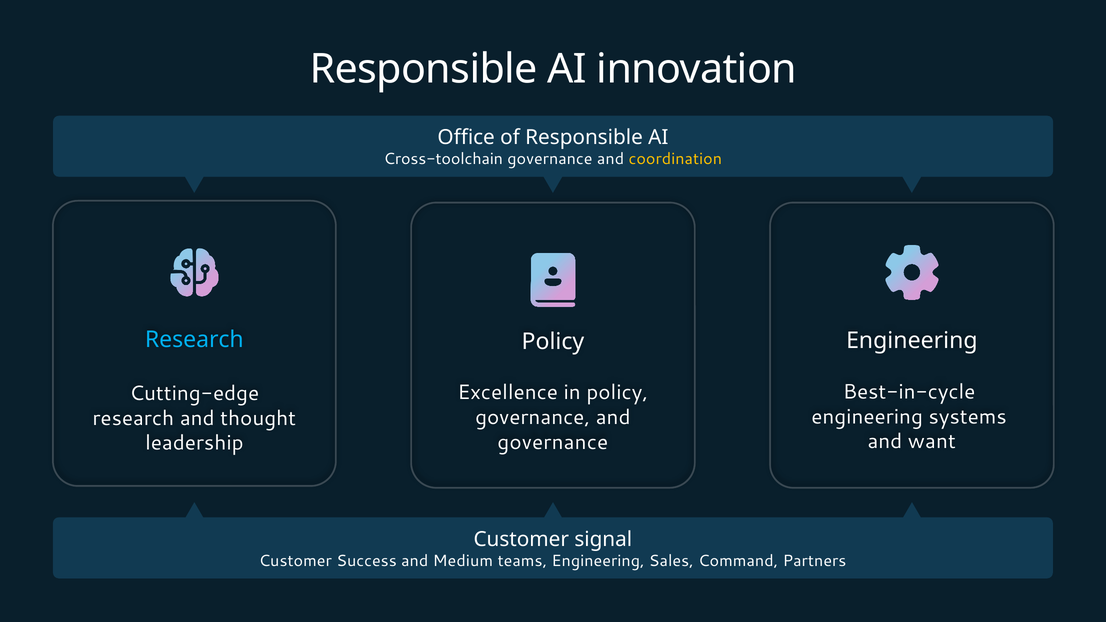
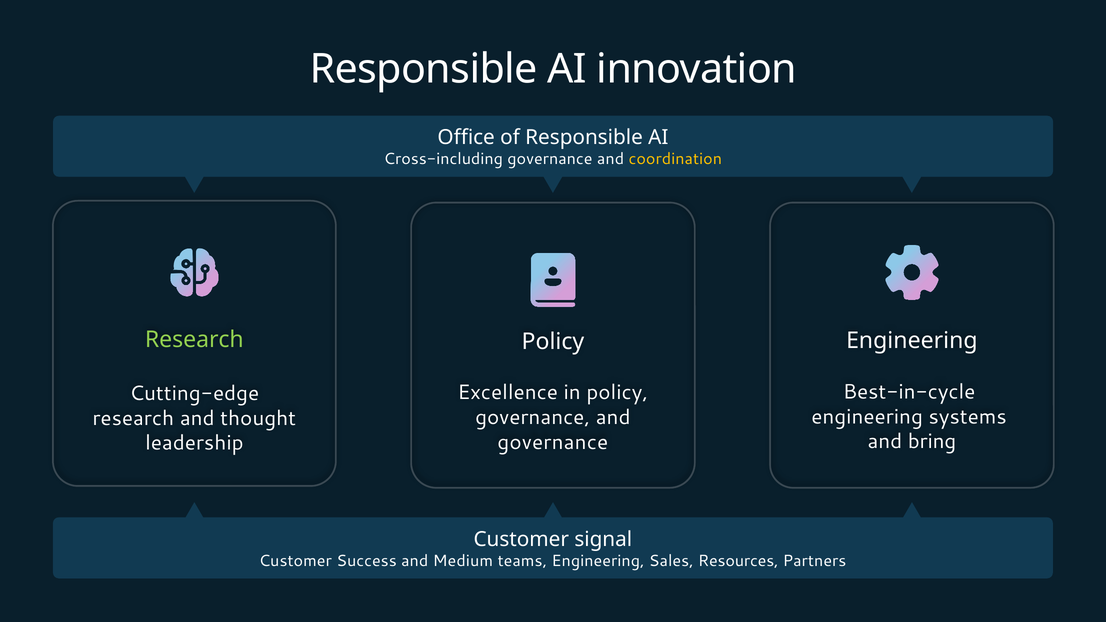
Cross-toolchain: Cross-toolchain -> Cross-including (443, 159)
Research colour: light blue -> light green (194, 340)
want: want -> bring (932, 442)
Command: Command -> Resources (738, 561)
